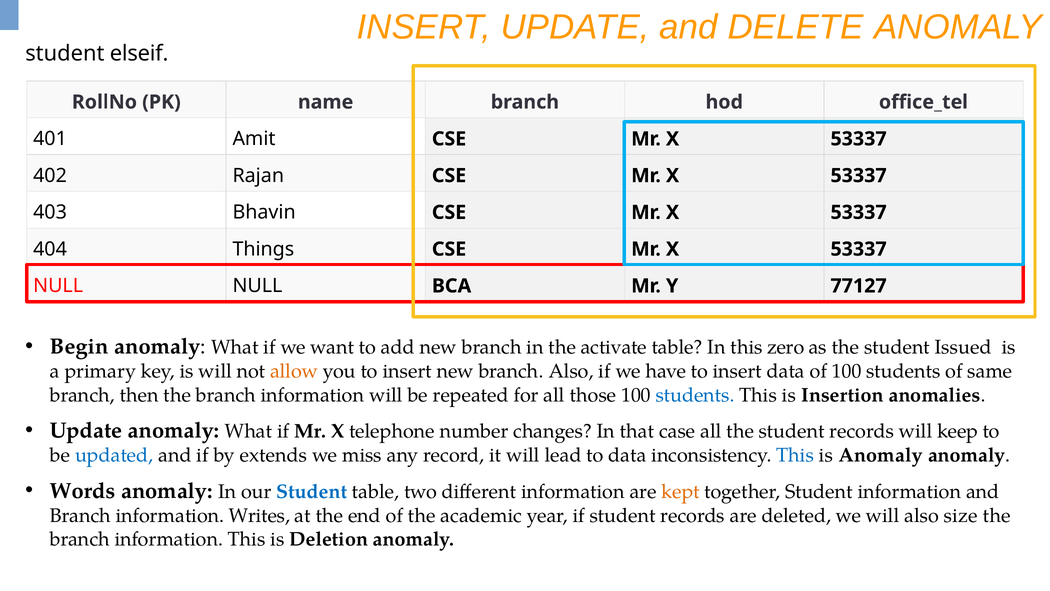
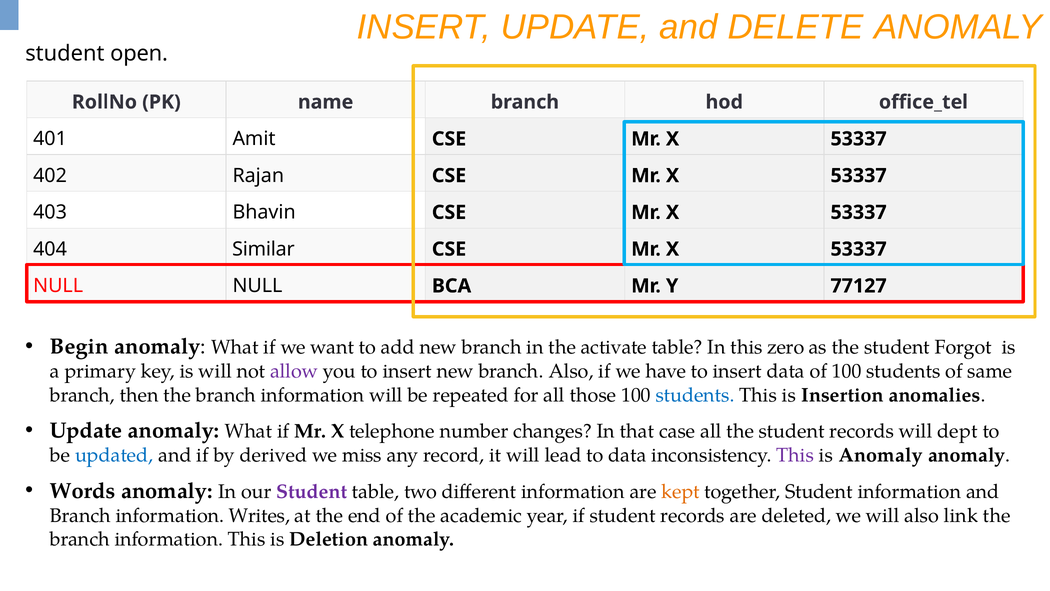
elseif: elseif -> open (139, 53)
Things: Things -> Similar (263, 249)
Issued: Issued -> Forgot (963, 347)
allow colour: orange -> purple (294, 371)
keep: keep -> dept (957, 431)
extends: extends -> derived (274, 455)
This colour: blue -> purple (795, 455)
Student colour: blue -> purple (312, 491)
size: size -> link (961, 515)
